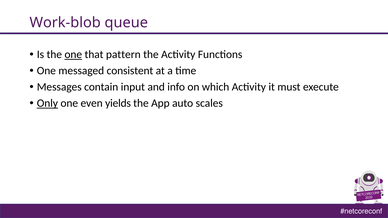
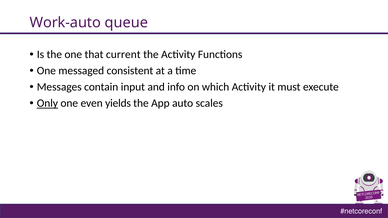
Work-blob: Work-blob -> Work-auto (65, 23)
one underline: present -> none (73, 55)
pattern: pattern -> current (123, 55)
